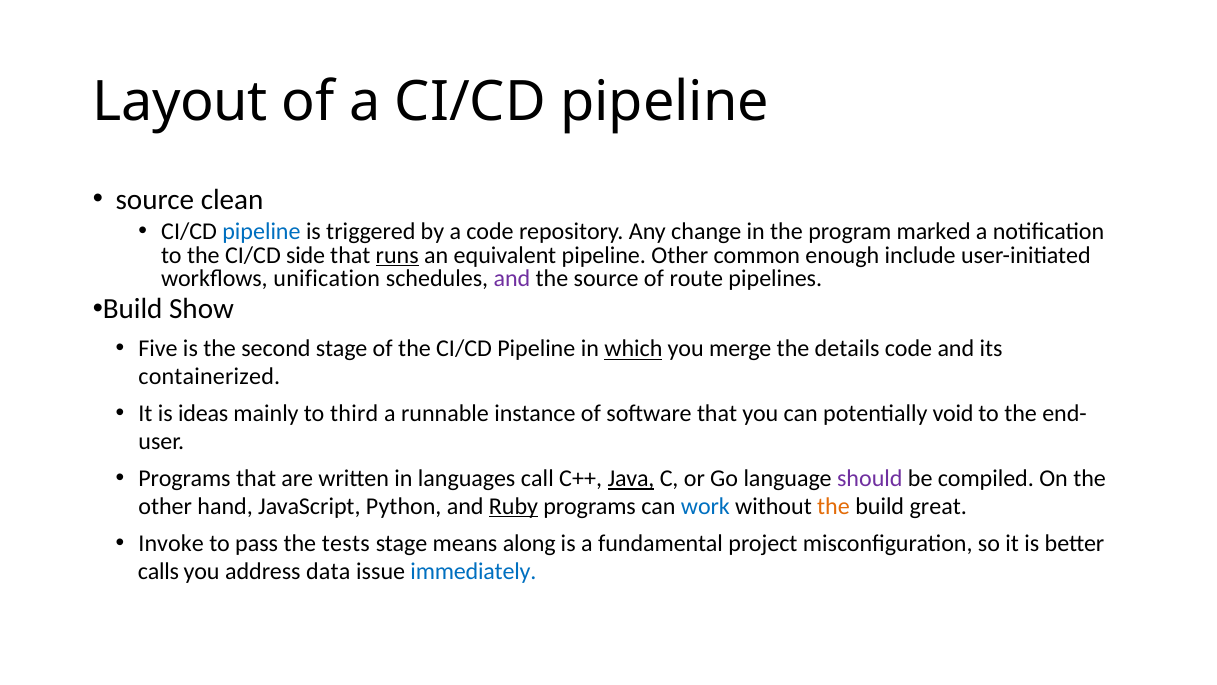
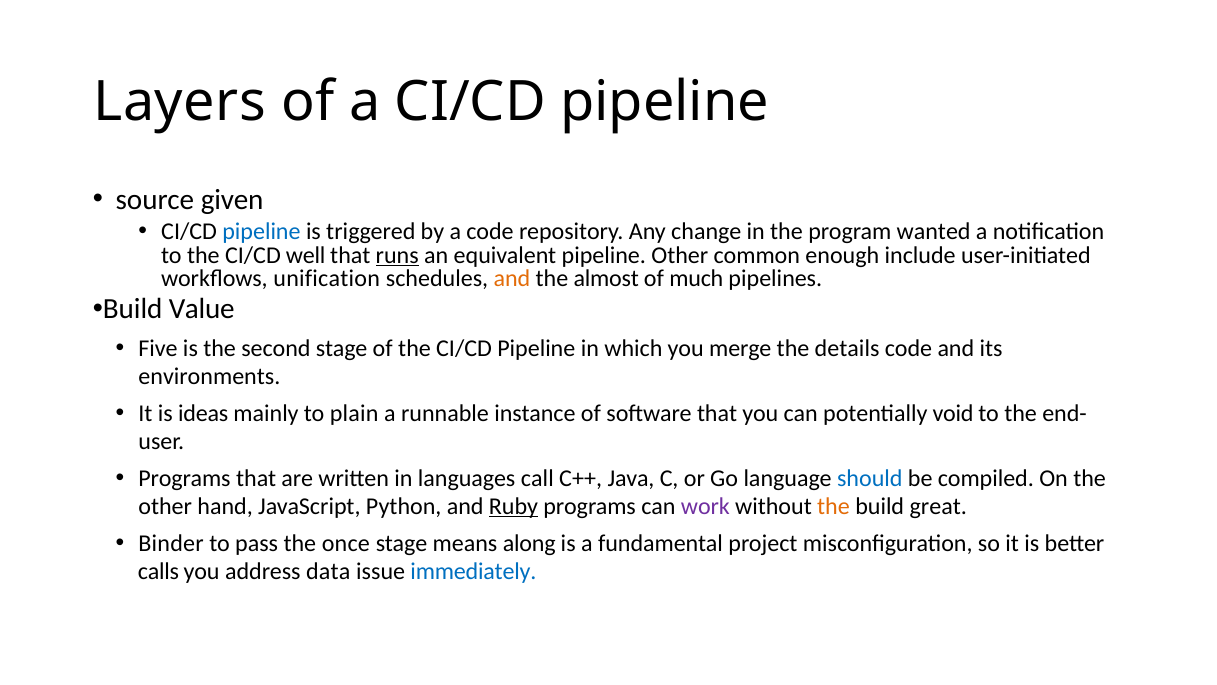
Layout: Layout -> Layers (180, 102)
clean: clean -> given (232, 200)
marked: marked -> wanted (934, 232)
side: side -> well (306, 255)
and colour: purple -> orange (512, 278)
the source: source -> almost (606, 278)
route: route -> much (696, 278)
Show: Show -> Value (202, 309)
which underline: present -> none (633, 349)
containerized: containerized -> environments (209, 377)
third: third -> plain (354, 413)
Java underline: present -> none (631, 478)
should colour: purple -> blue (870, 478)
work colour: blue -> purple (705, 506)
Invoke: Invoke -> Binder (171, 543)
tests: tests -> once (346, 543)
